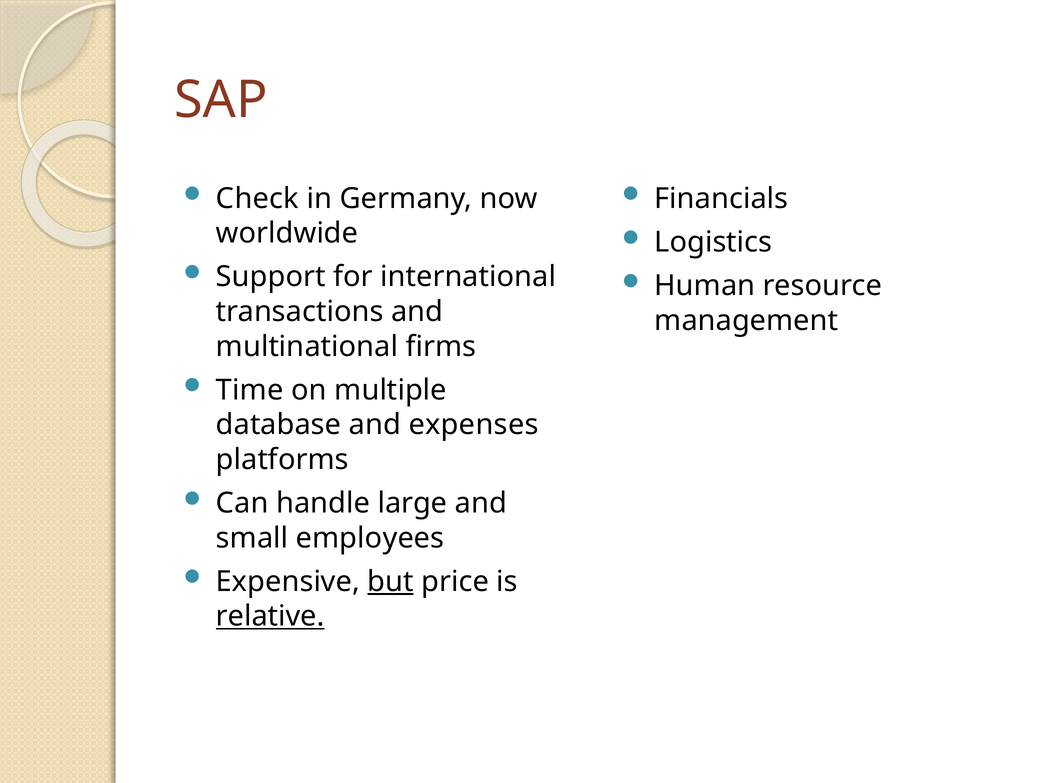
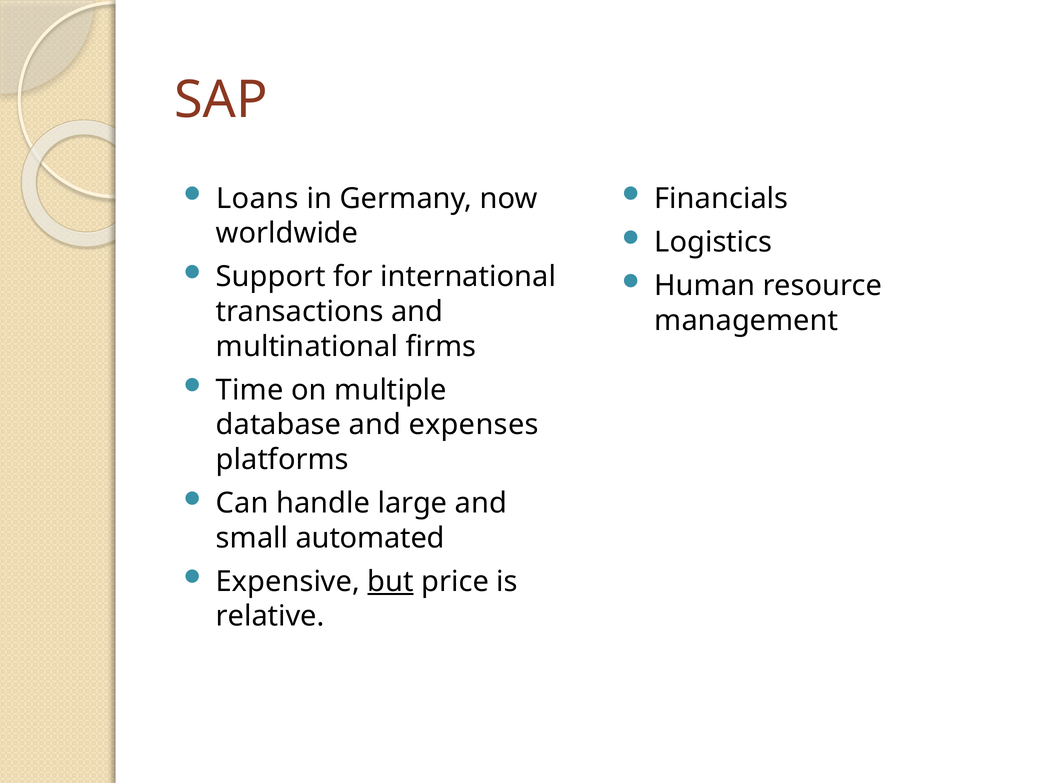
Check: Check -> Loans (257, 199)
employees: employees -> automated (370, 538)
relative underline: present -> none (270, 616)
